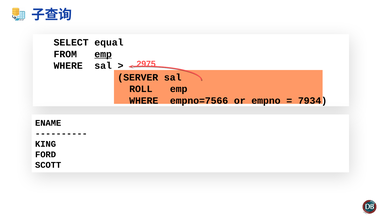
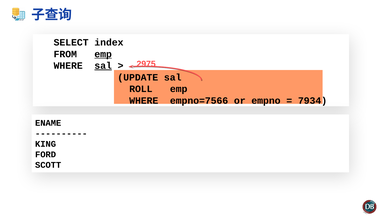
equal: equal -> index (109, 42)
sal underline: none -> present (103, 66)
SERVER: SERVER -> UPDATE (138, 77)
